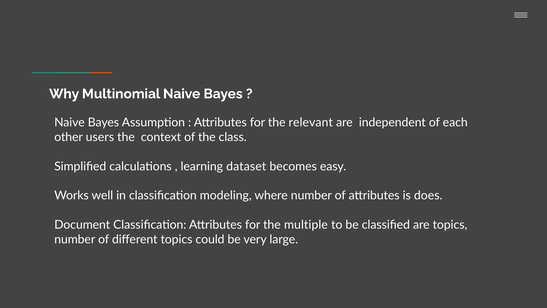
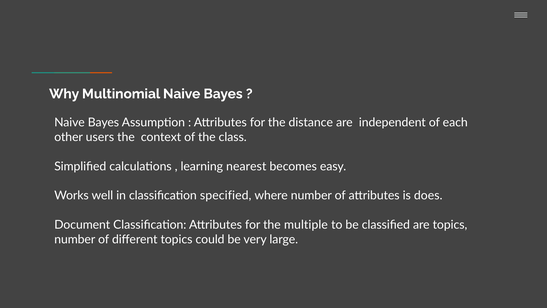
relevant: relevant -> distance (311, 122)
dataset: dataset -> nearest (246, 166)
modeling: modeling -> specified (226, 195)
